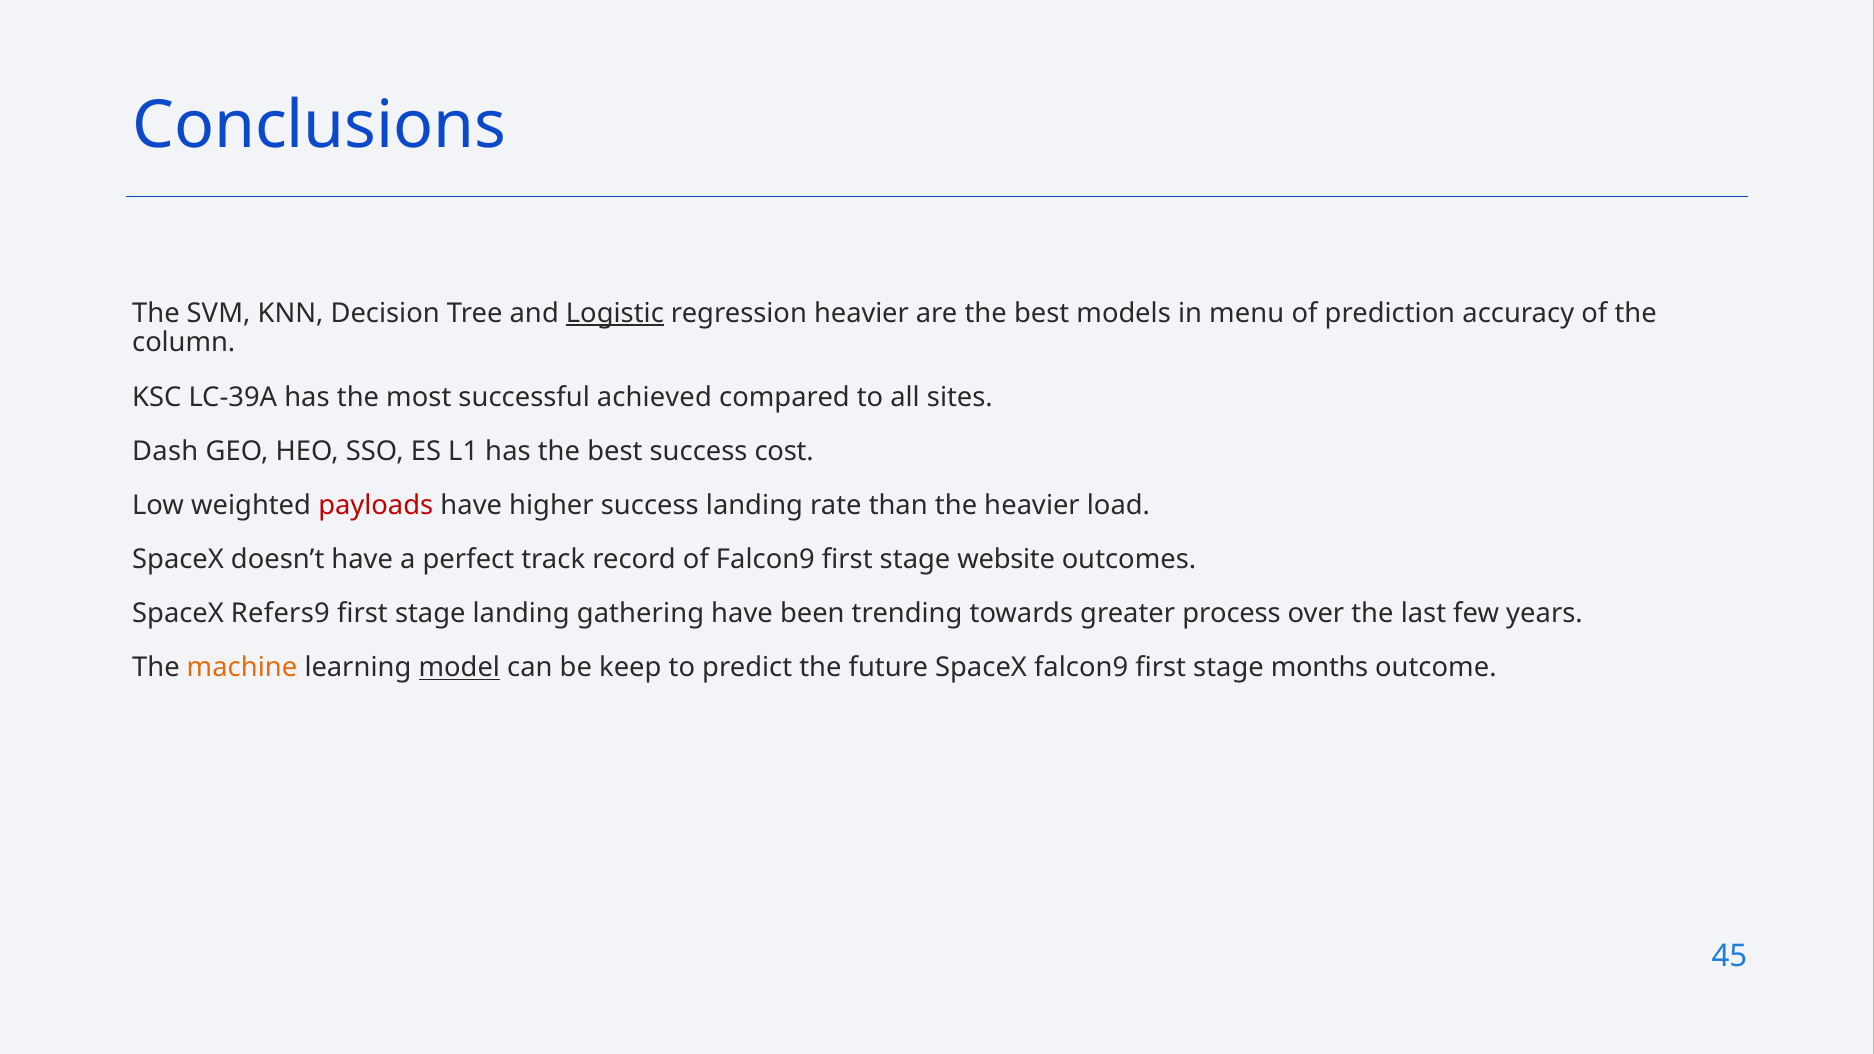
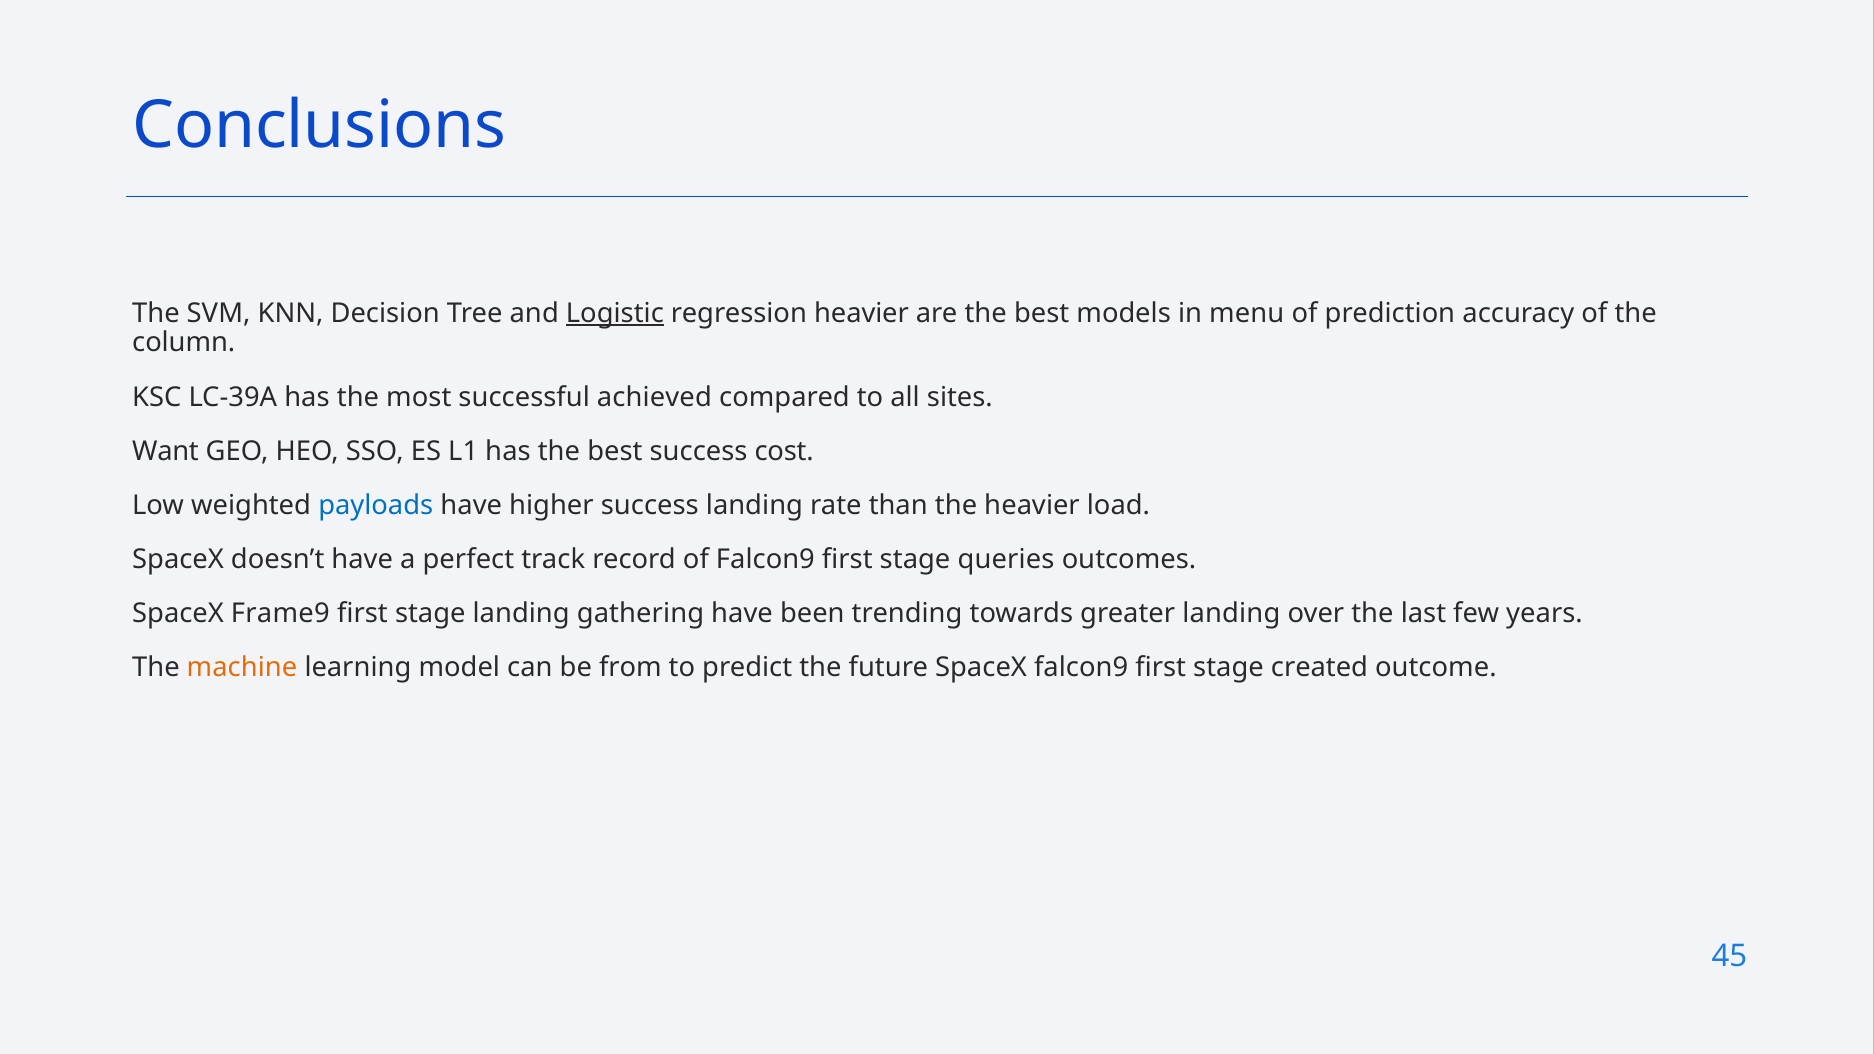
Dash: Dash -> Want (165, 451)
payloads colour: red -> blue (376, 505)
website: website -> queries (1006, 559)
Refers9: Refers9 -> Frame9 (280, 614)
greater process: process -> landing (1231, 614)
model underline: present -> none (459, 668)
keep: keep -> from (630, 668)
months: months -> created (1319, 668)
